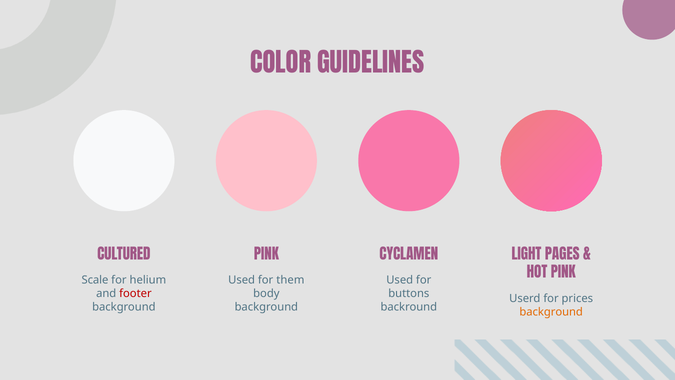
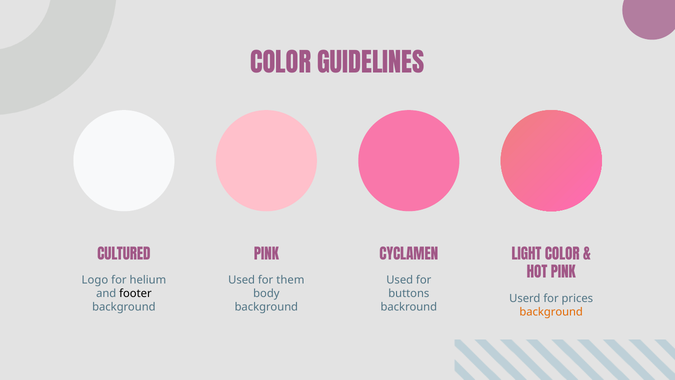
LIGHT PAGES: PAGES -> COLOR (562, 254)
Scale: Scale -> Logo (95, 280)
footer colour: red -> black (135, 293)
